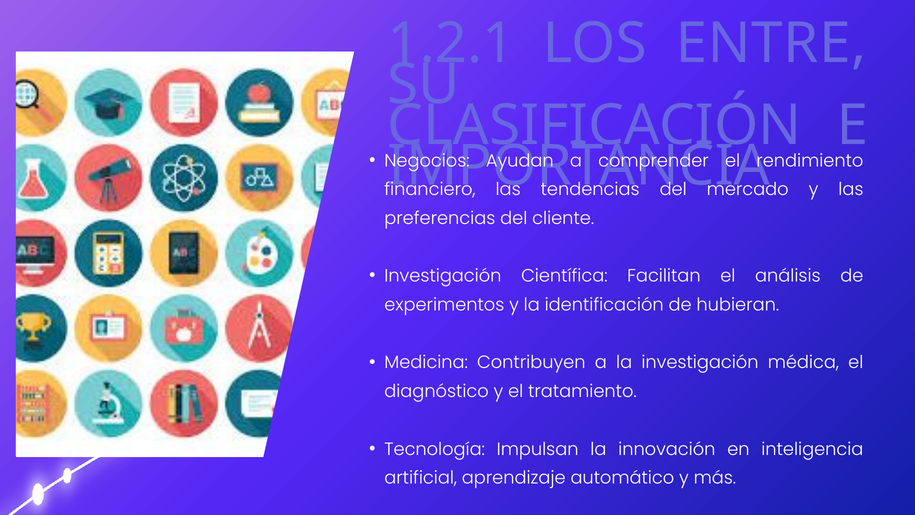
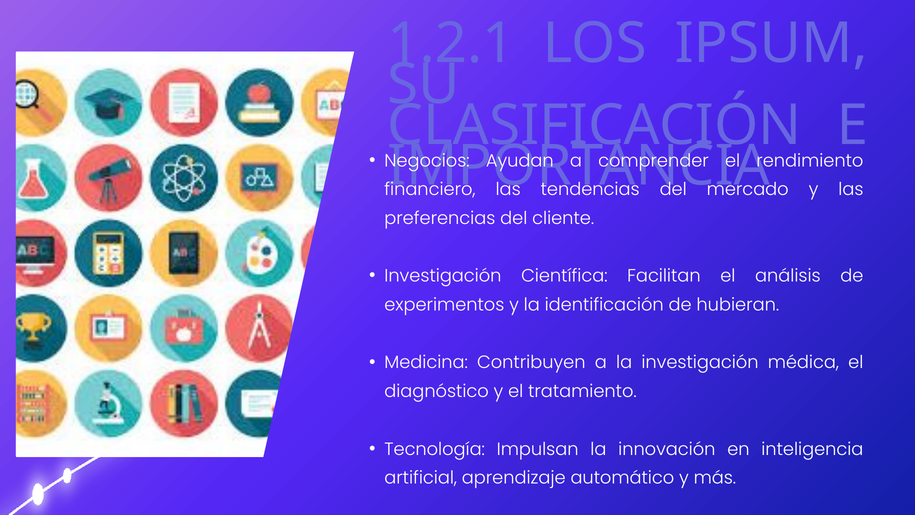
ENTRE: ENTRE -> IPSUM (771, 44)
